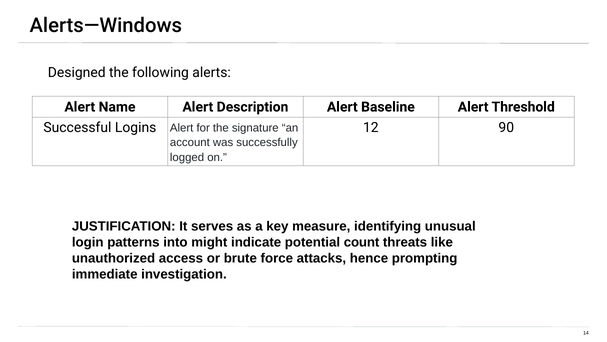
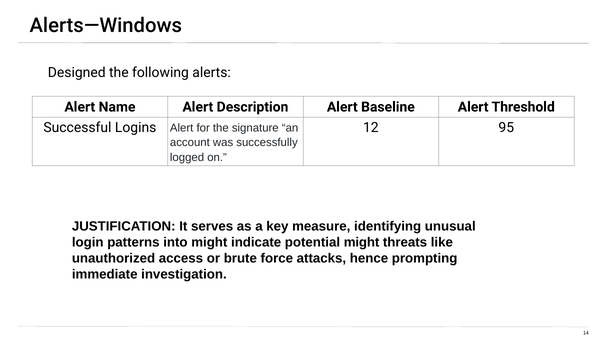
90: 90 -> 95 (506, 128)
potential count: count -> might (362, 242)
